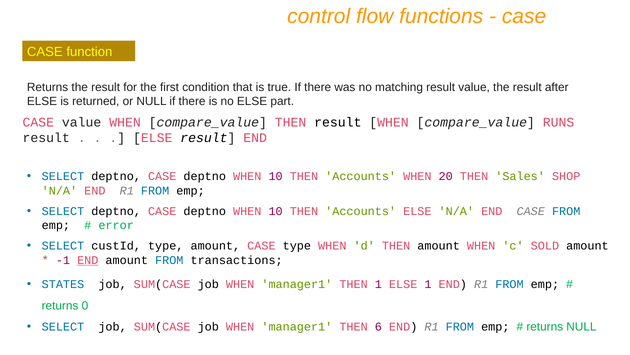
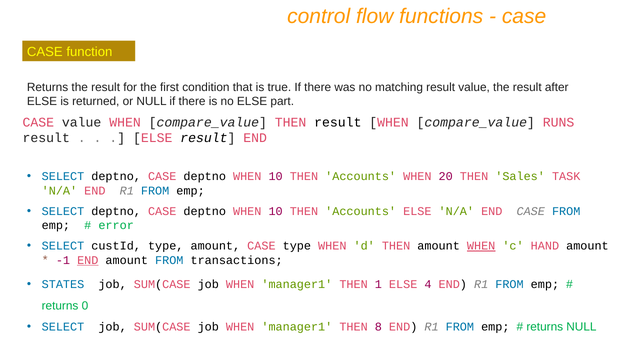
SHOP: SHOP -> TASK (566, 176)
WHEN underline: none -> present (481, 246)
SOLD: SOLD -> HAND (545, 246)
ELSE 1: 1 -> 4 (428, 284)
6: 6 -> 8 (378, 326)
